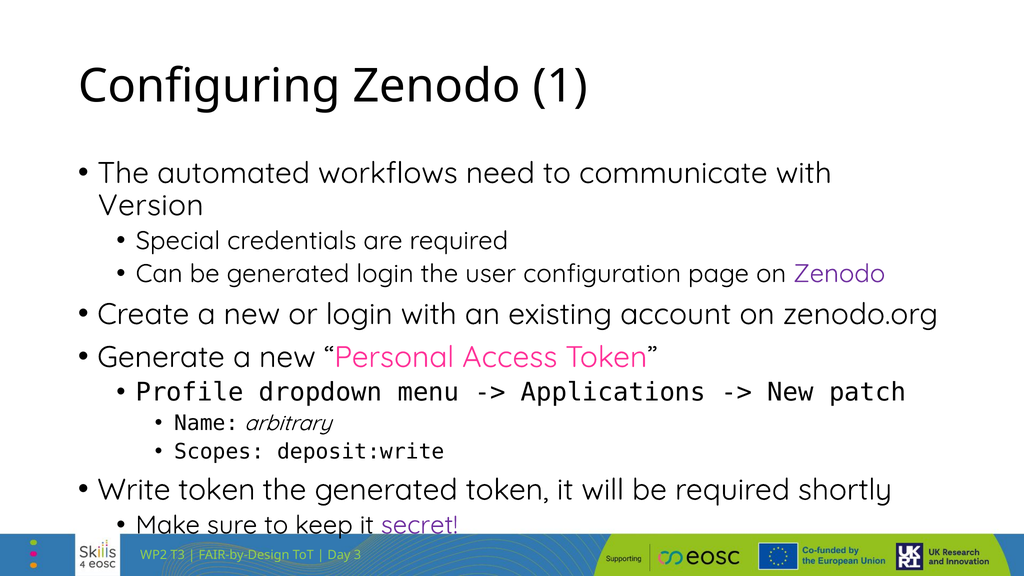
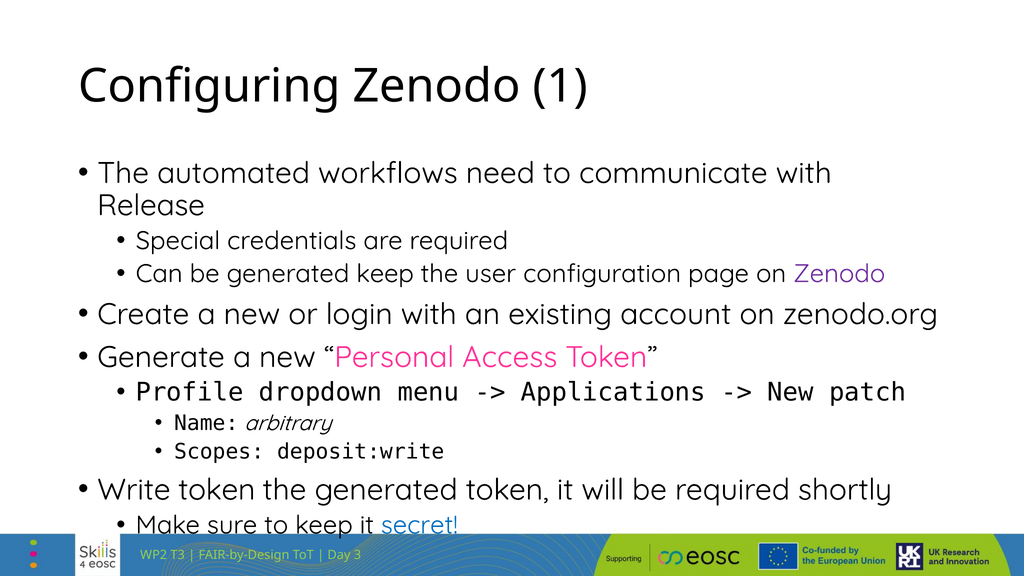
Version: Version -> Release (151, 205)
generated login: login -> keep (385, 274)
secret colour: purple -> blue (419, 525)
